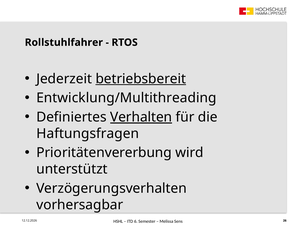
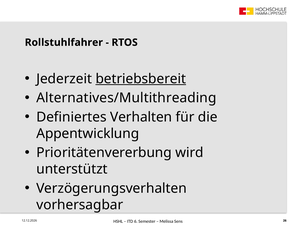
Entwicklung/Multithreading: Entwicklung/Multithreading -> Alternatives/Multithreading (126, 98)
Verhalten underline: present -> none (141, 117)
Haftungsfragen: Haftungsfragen -> Appentwicklung (88, 133)
